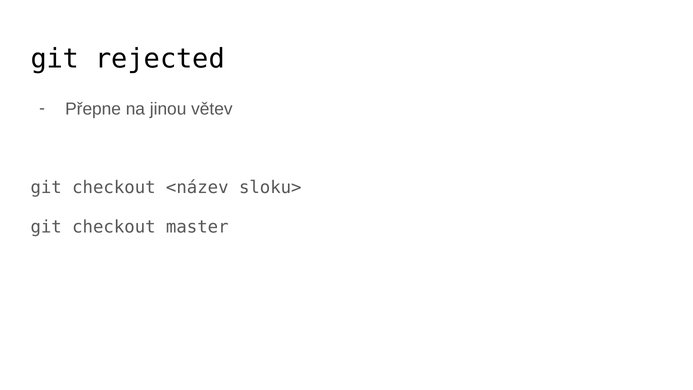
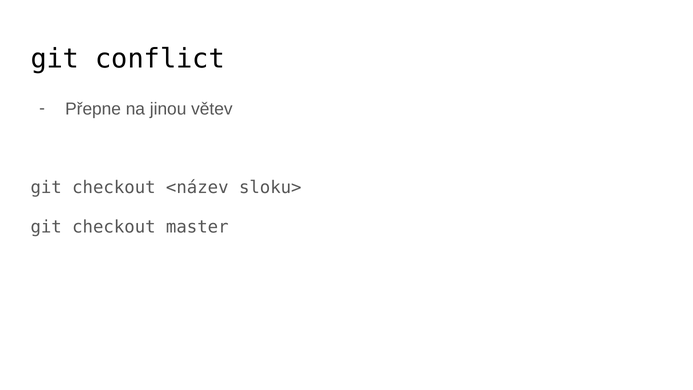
rejected: rejected -> conflict (160, 59)
